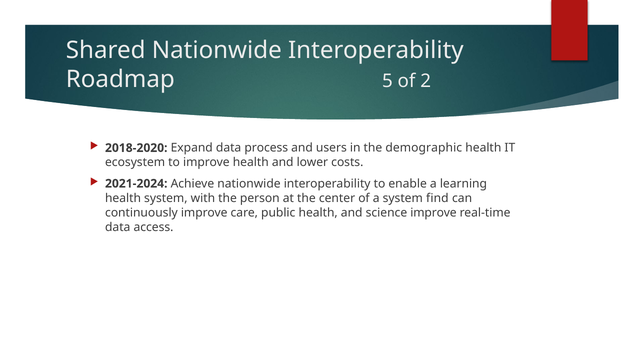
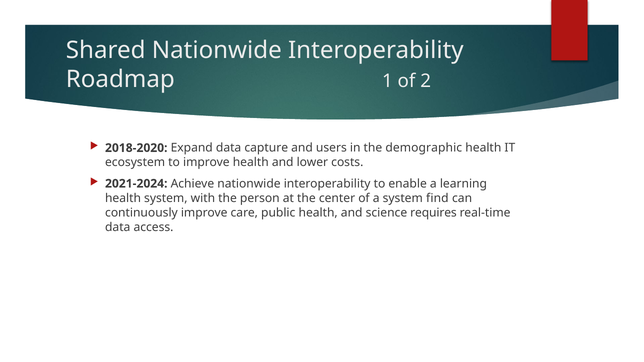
5: 5 -> 1 (387, 81)
process: process -> capture (266, 148)
science improve: improve -> requires (433, 213)
